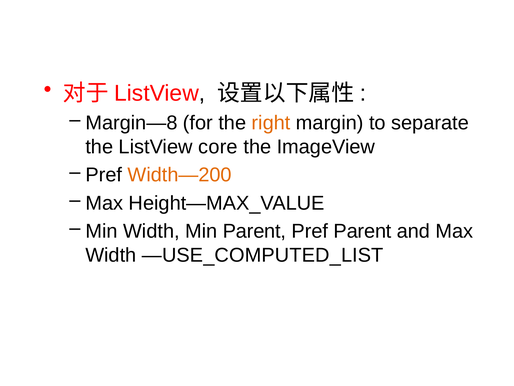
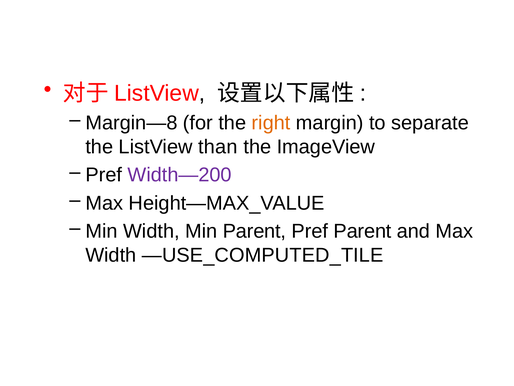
core: core -> than (218, 147)
Width—200 colour: orange -> purple (180, 175)
—USE_COMPUTED_LIST: —USE_COMPUTED_LIST -> —USE_COMPUTED_TILE (263, 255)
